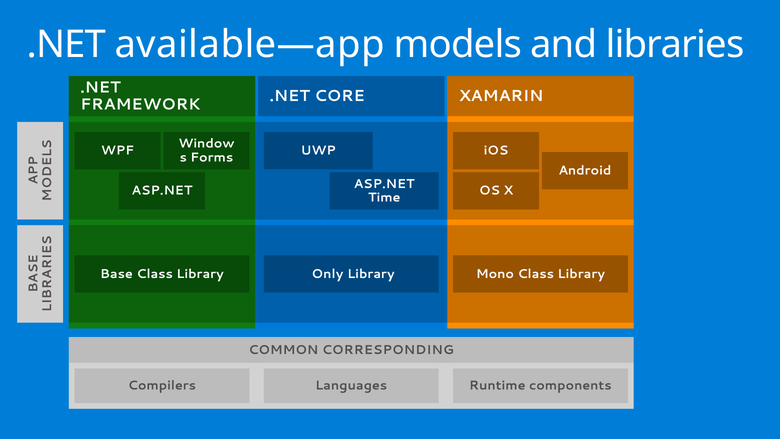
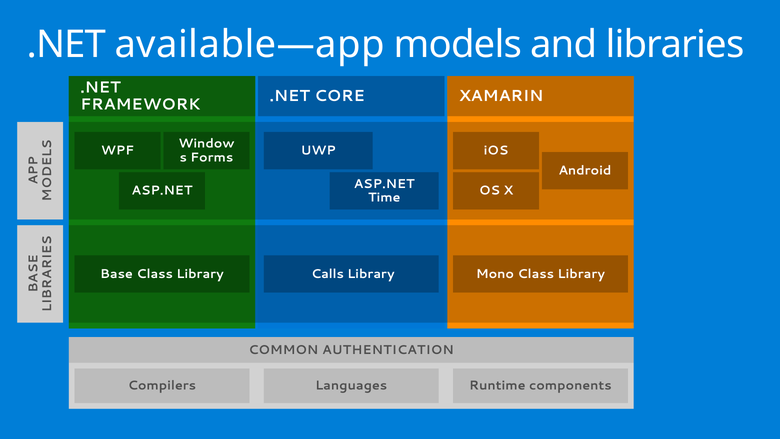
Only: Only -> Calls (328, 274)
CORRESPONDING: CORRESPONDING -> AUTHENTICATION (388, 350)
